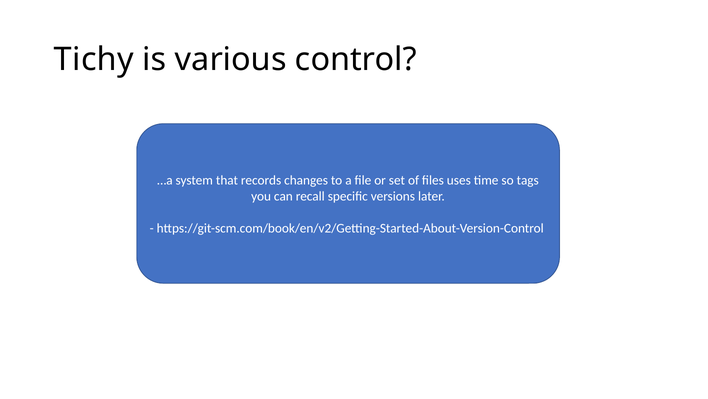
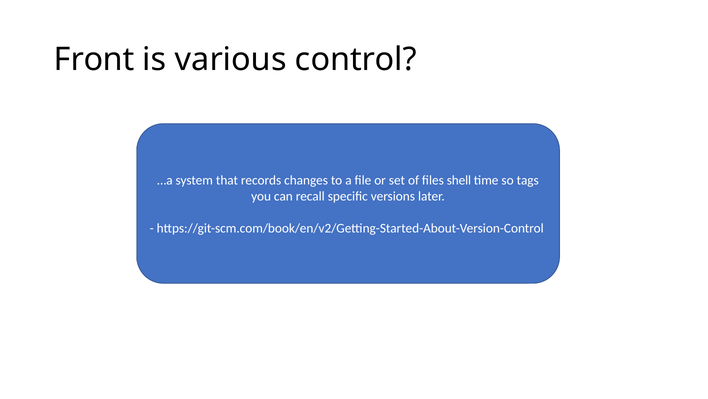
Tichy: Tichy -> Front (94, 59)
uses: uses -> shell (459, 180)
